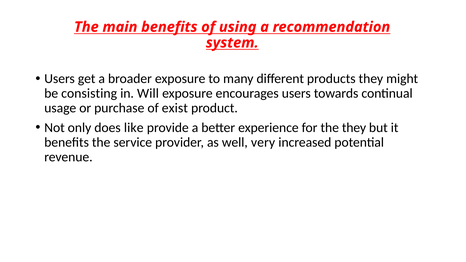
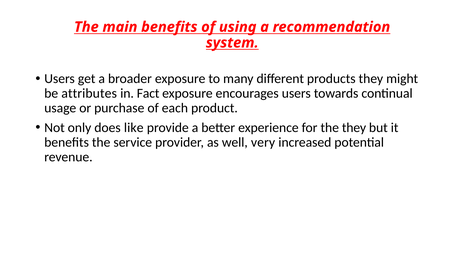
consisting: consisting -> attributes (89, 93)
Will: Will -> Fact (148, 93)
exist: exist -> each (175, 108)
